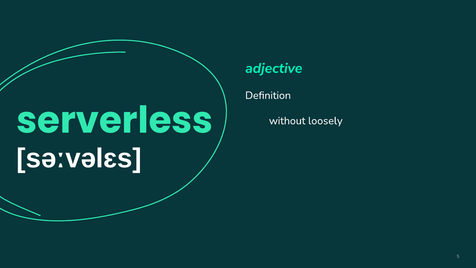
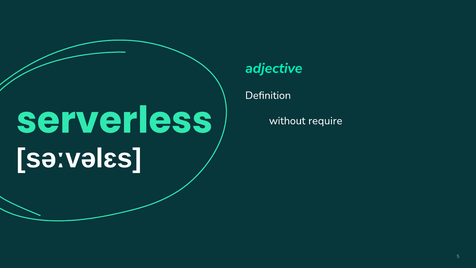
loosely: loosely -> require (325, 121)
